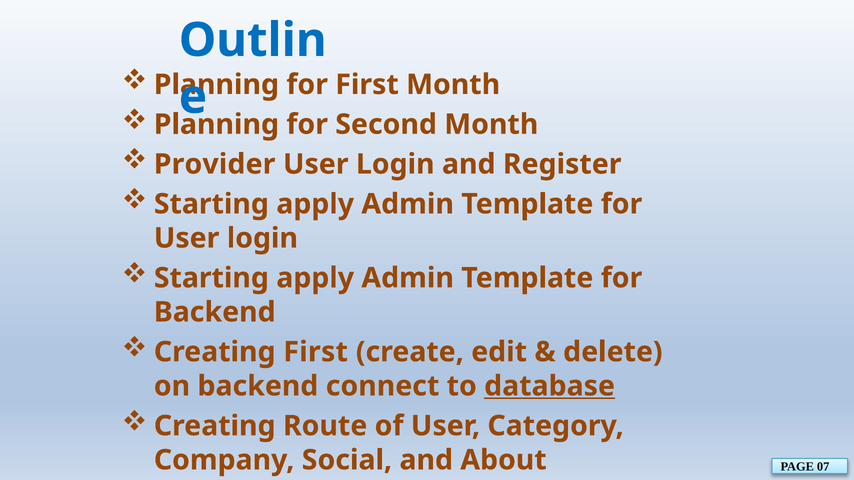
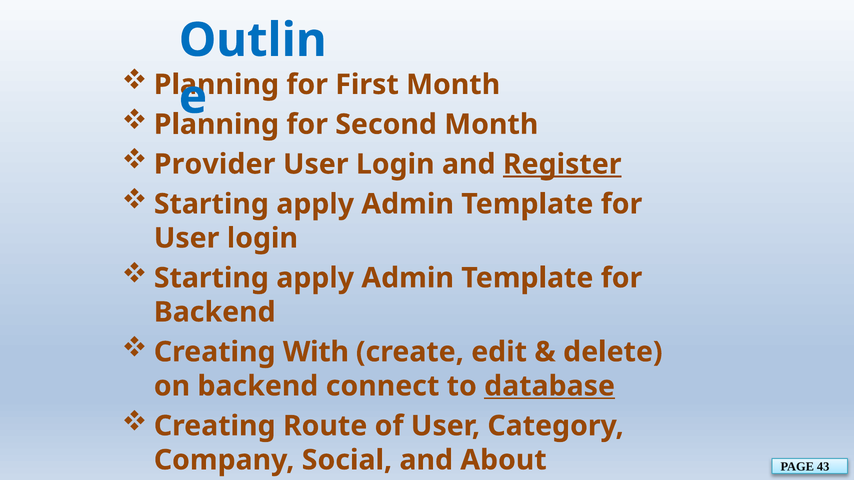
Register underline: none -> present (562, 164)
Creating First: First -> With (316, 352)
07: 07 -> 43 (823, 467)
